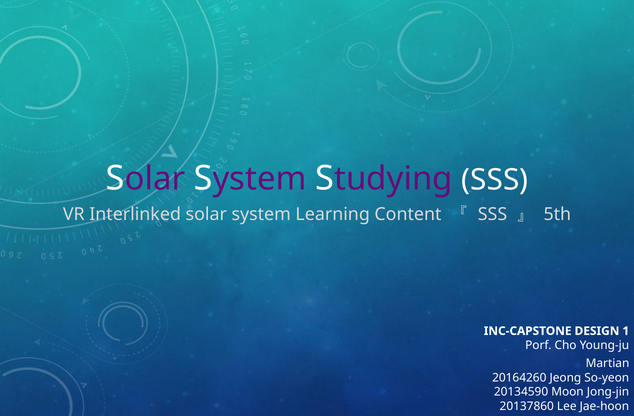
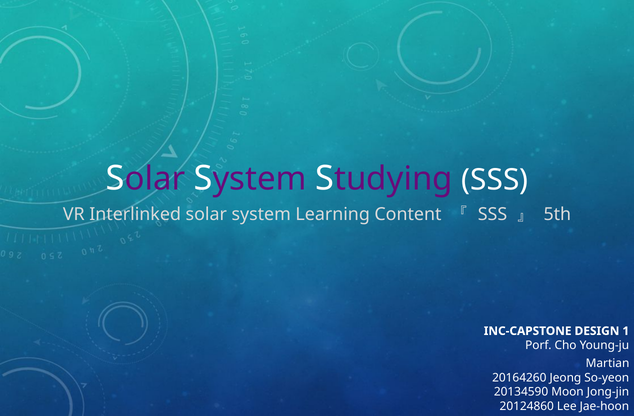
20137860: 20137860 -> 20124860 (527, 406)
